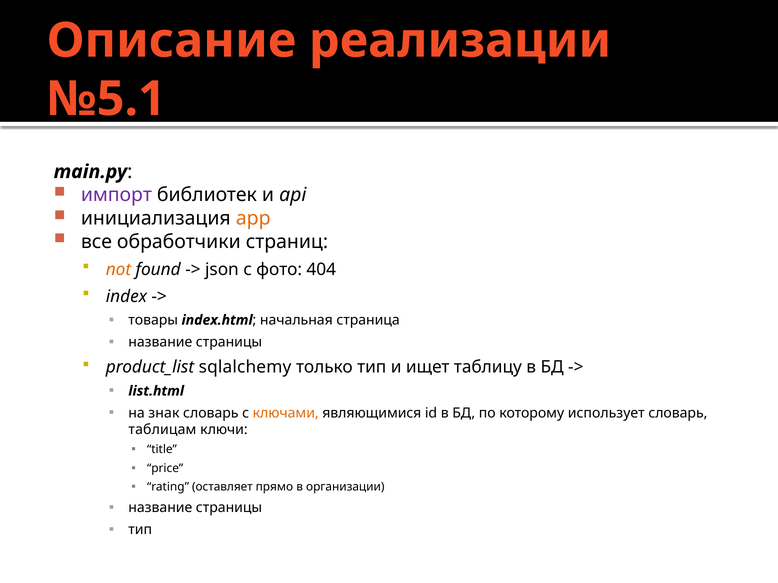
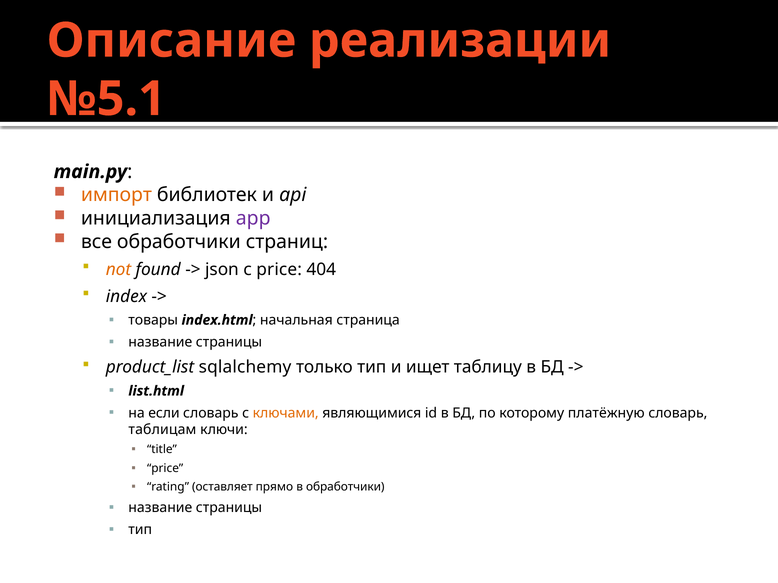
импорт colour: purple -> orange (116, 195)
app colour: orange -> purple (253, 219)
с фото: фото -> price (279, 270)
знак: знак -> если (164, 413)
использует: использует -> платёжную (606, 413)
в организации: организации -> обработчики (345, 487)
